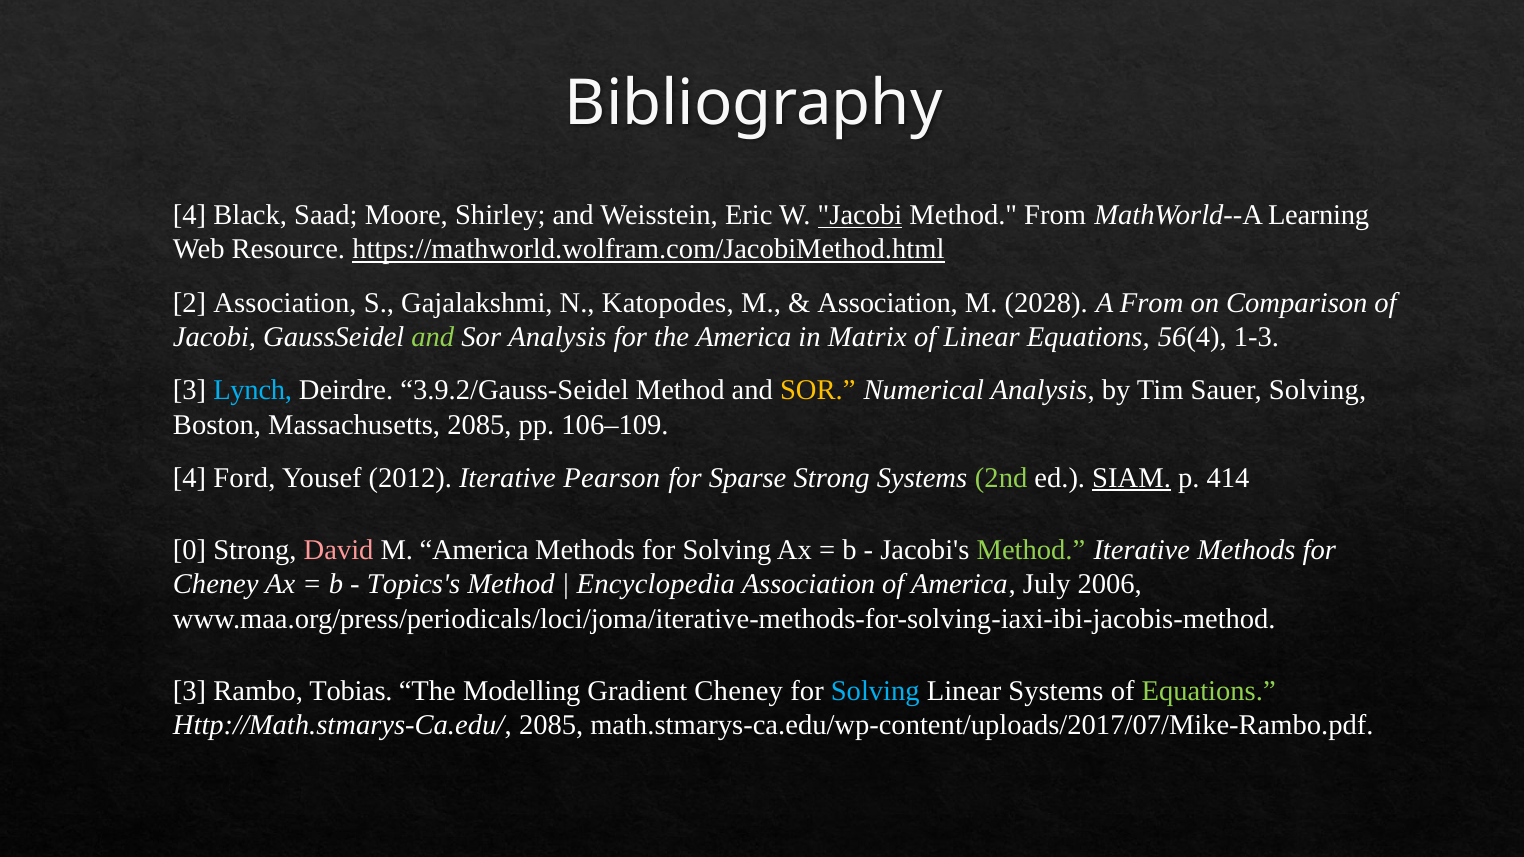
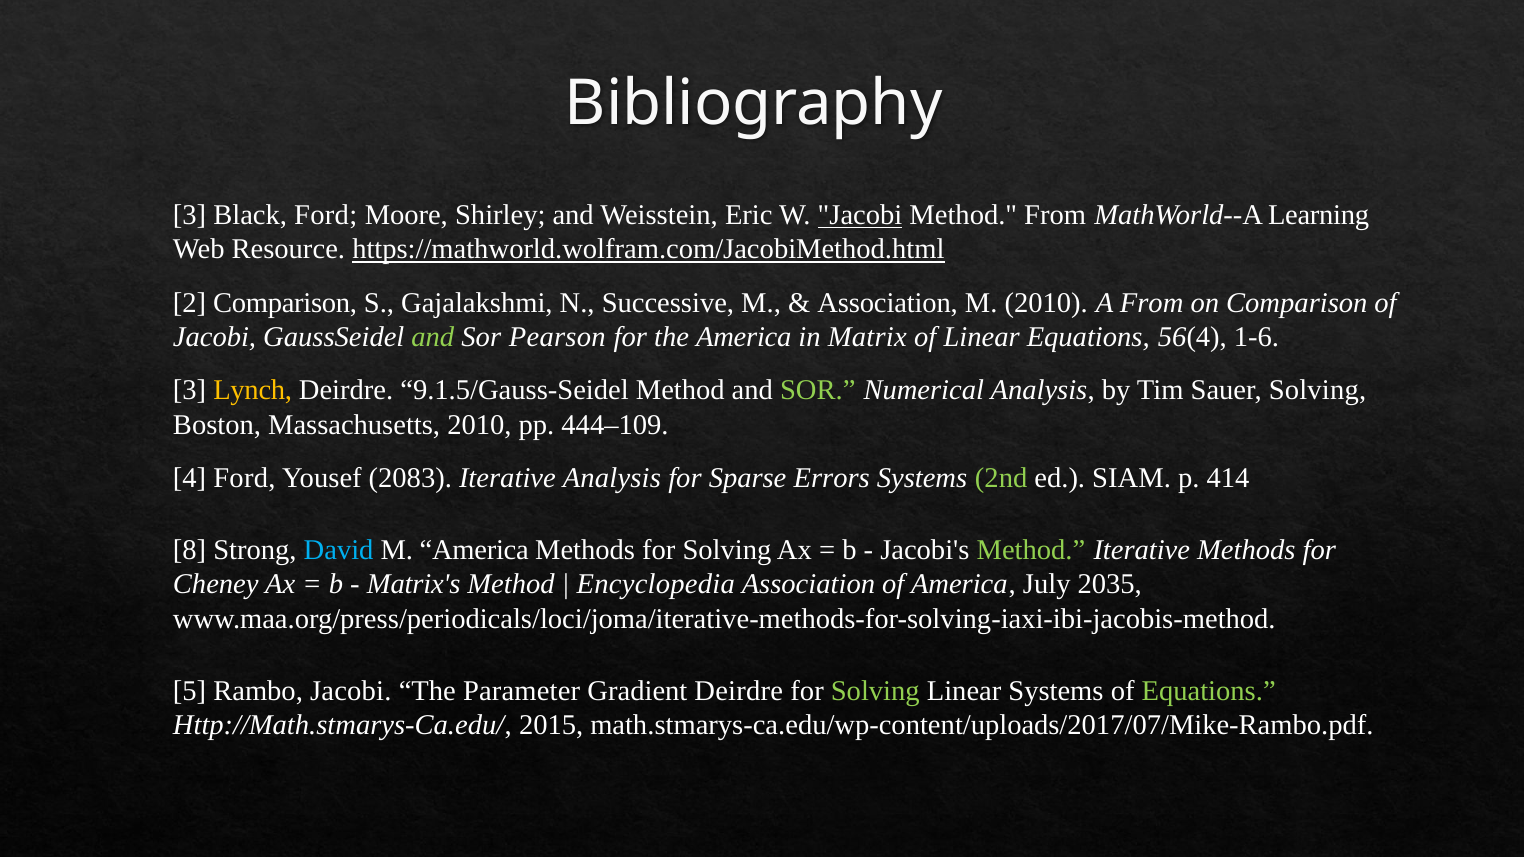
4: 4 -> 3 (190, 215)
Black Saad: Saad -> Ford (326, 215)
2 Association: Association -> Comparison (285, 303)
Katopodes: Katopodes -> Successive (668, 303)
M 2028: 2028 -> 2010 (1046, 303)
Sor Analysis: Analysis -> Pearson (557, 337)
1-3: 1-3 -> 1-6 (1256, 337)
Lynch colour: light blue -> yellow (253, 391)
3.9.2/Gauss-Seidel: 3.9.2/Gauss-Seidel -> 9.1.5/Gauss-Seidel (515, 391)
SOR colour: yellow -> light green (818, 391)
Massachusetts 2085: 2085 -> 2010 (479, 425)
106–109: 106–109 -> 444–109 (615, 425)
2012: 2012 -> 2083 (410, 478)
Iterative Pearson: Pearson -> Analysis (612, 478)
Sparse Strong: Strong -> Errors (832, 478)
SIAM underline: present -> none (1132, 478)
0: 0 -> 8 (190, 551)
David colour: pink -> light blue (339, 551)
Topics's: Topics's -> Matrix's (414, 585)
2006: 2006 -> 2035 (1110, 585)
3: 3 -> 5 (190, 692)
Rambo Tobias: Tobias -> Jacobi (351, 692)
Modelling: Modelling -> Parameter (522, 692)
Gradient Cheney: Cheney -> Deirdre (739, 692)
Solving colour: light blue -> light green (875, 692)
Http://Math.stmarys-Ca.edu/ 2085: 2085 -> 2015 (551, 726)
